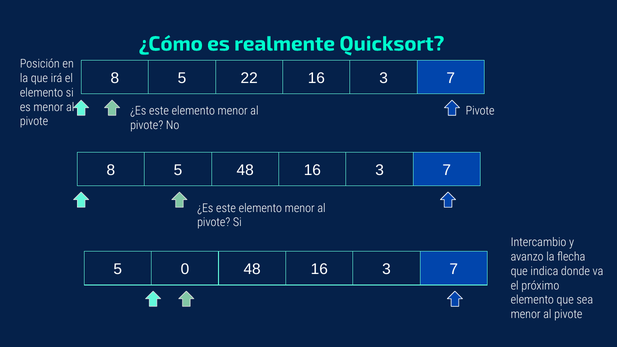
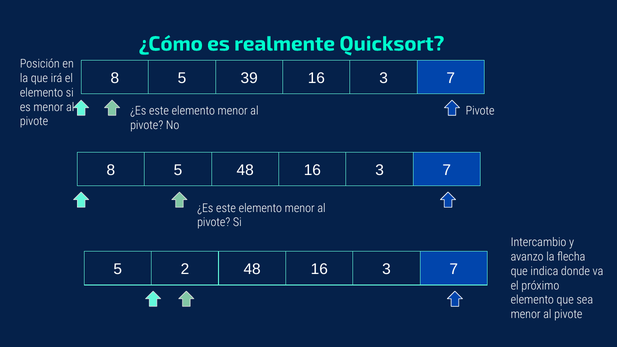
22: 22 -> 39 (249, 78)
0: 0 -> 2 (185, 269)
